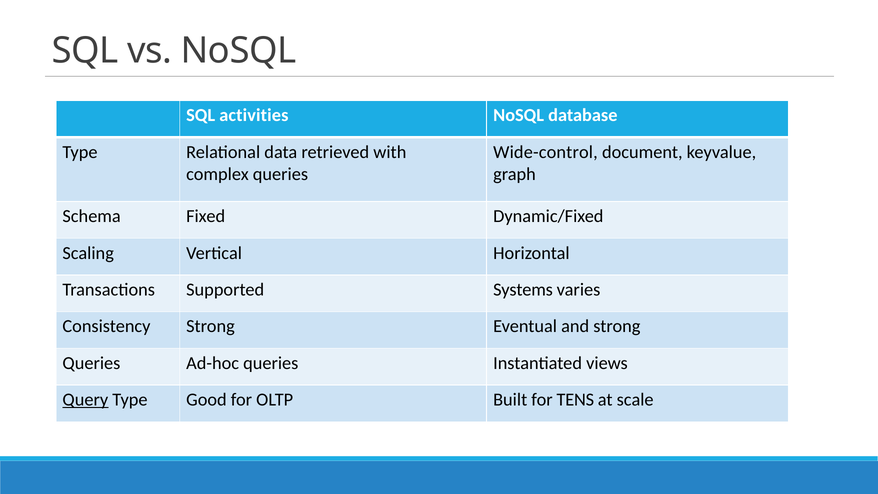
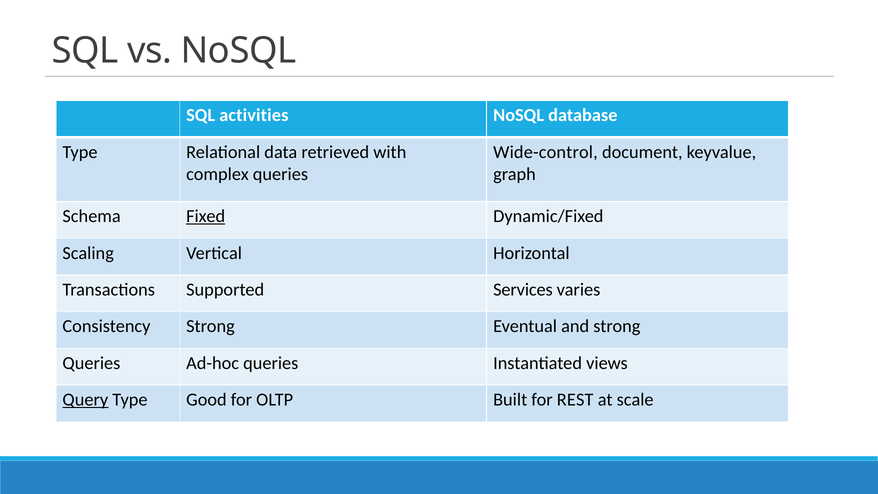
Fixed underline: none -> present (206, 216)
Systems: Systems -> Services (523, 290)
TENS: TENS -> REST (575, 400)
